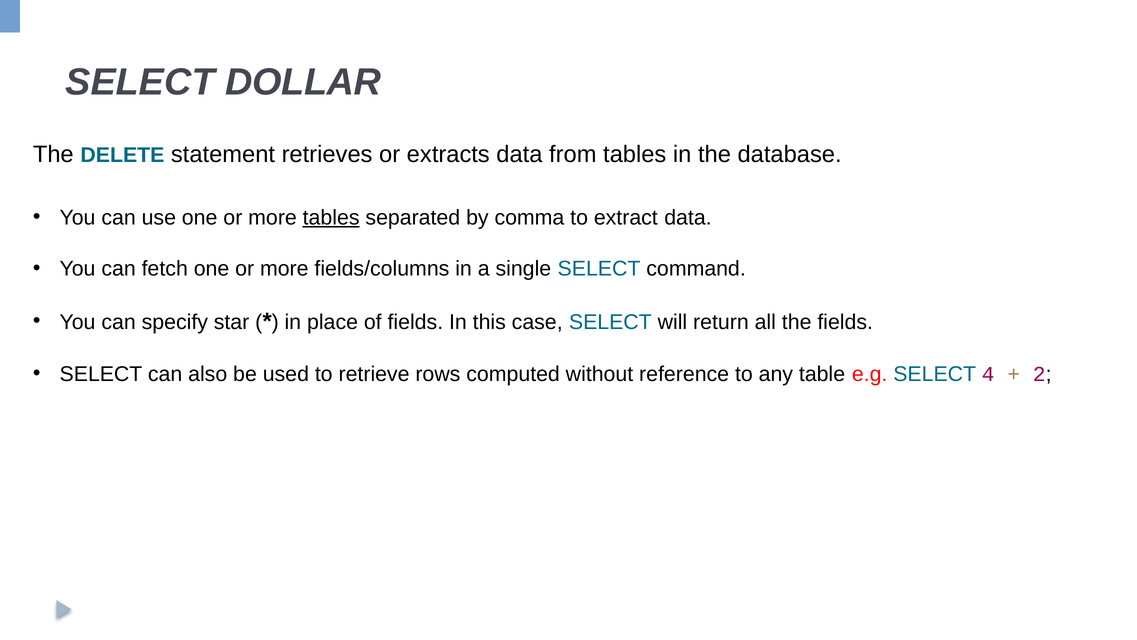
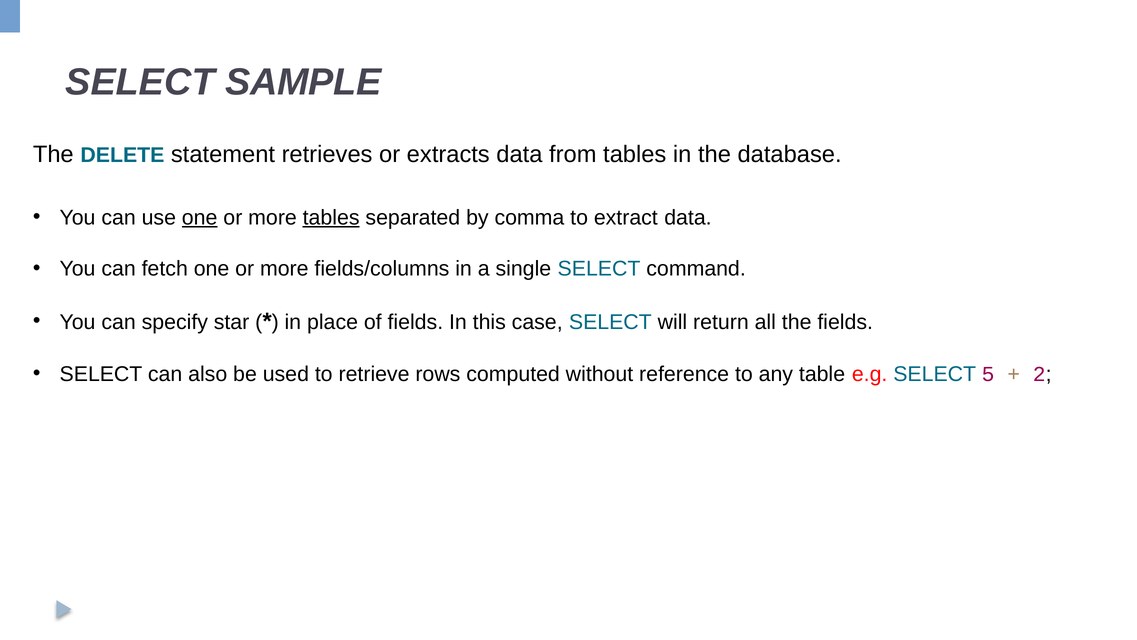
DOLLAR: DOLLAR -> SAMPLE (303, 82)
one underline: none -> present (200, 217)
4: 4 -> 5 (988, 374)
